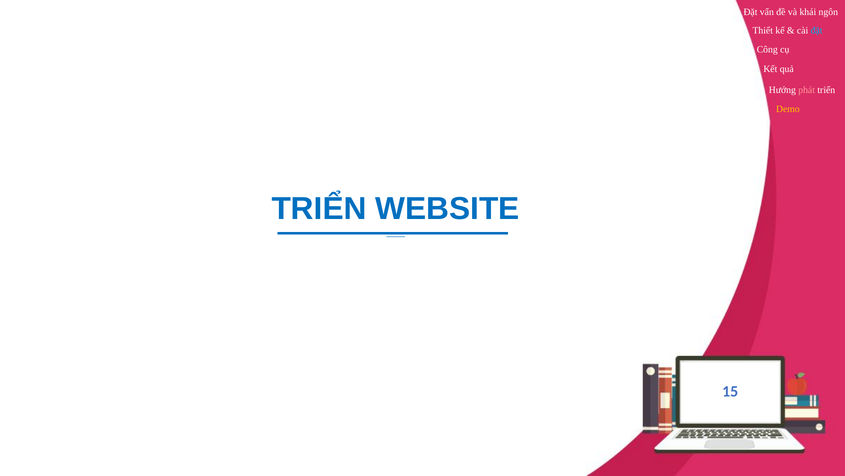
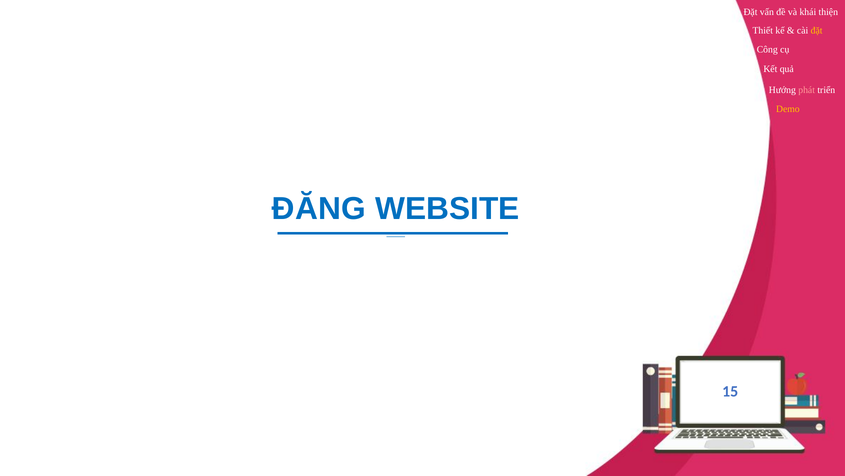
ngôn: ngôn -> thiện (828, 12)
đặt colour: light blue -> yellow (817, 30)
TRIỂN: TRIỂN -> ĐĂNG (319, 209)
